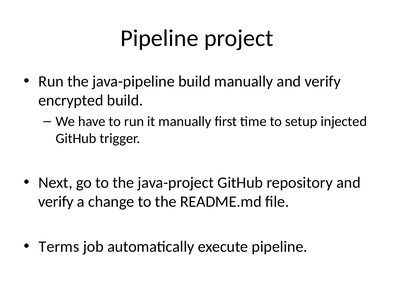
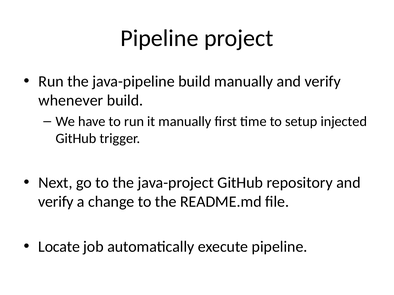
encrypted: encrypted -> whenever (71, 101)
Terms: Terms -> Locate (59, 247)
